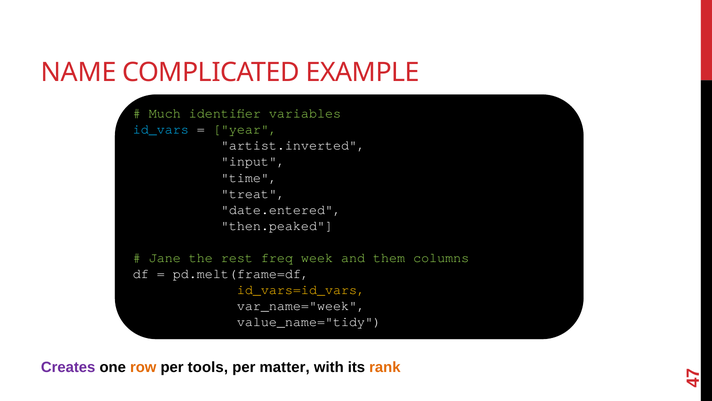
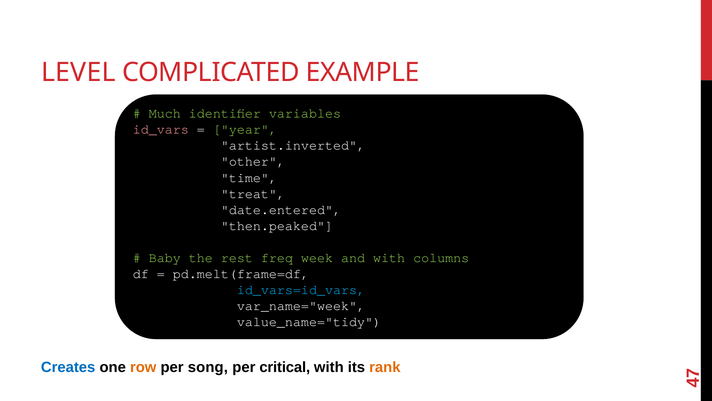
NAME: NAME -> LEVEL (78, 72)
id_vars colour: light blue -> pink (161, 129)
input: input -> other (253, 161)
Jane: Jane -> Baby (165, 258)
and them: them -> with (389, 258)
id_vars=id_vars colour: yellow -> light blue (301, 290)
Creates colour: purple -> blue (68, 367)
tools: tools -> song (208, 367)
matter: matter -> critical (285, 367)
